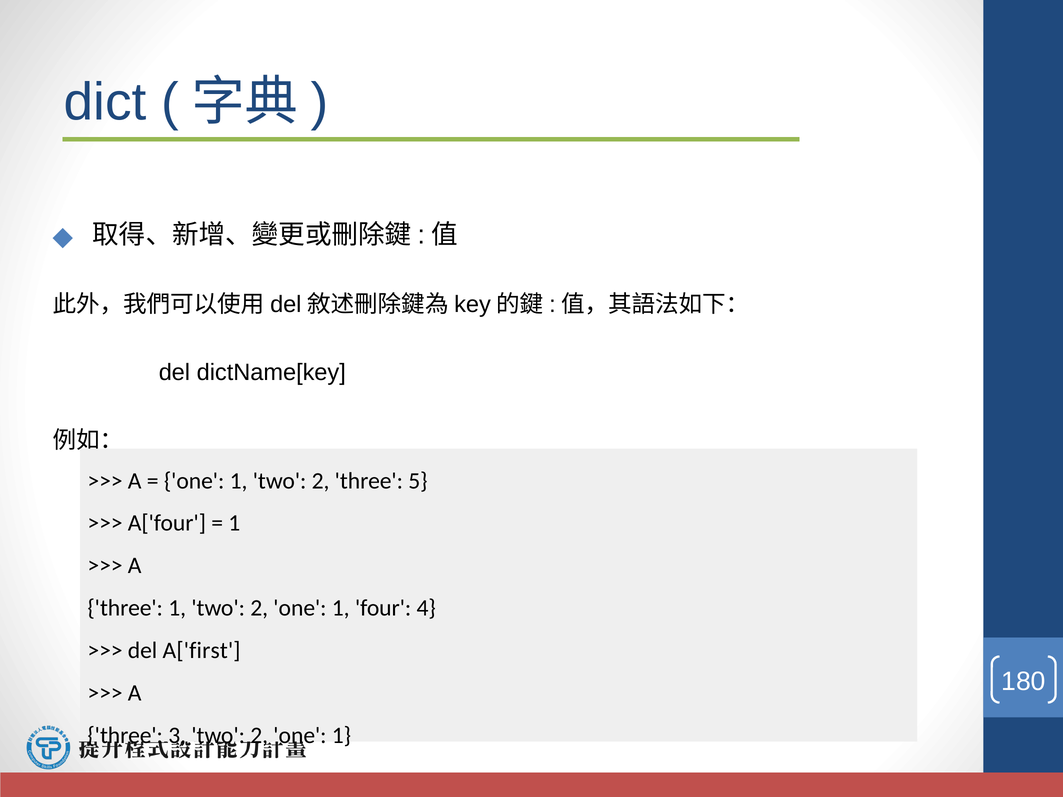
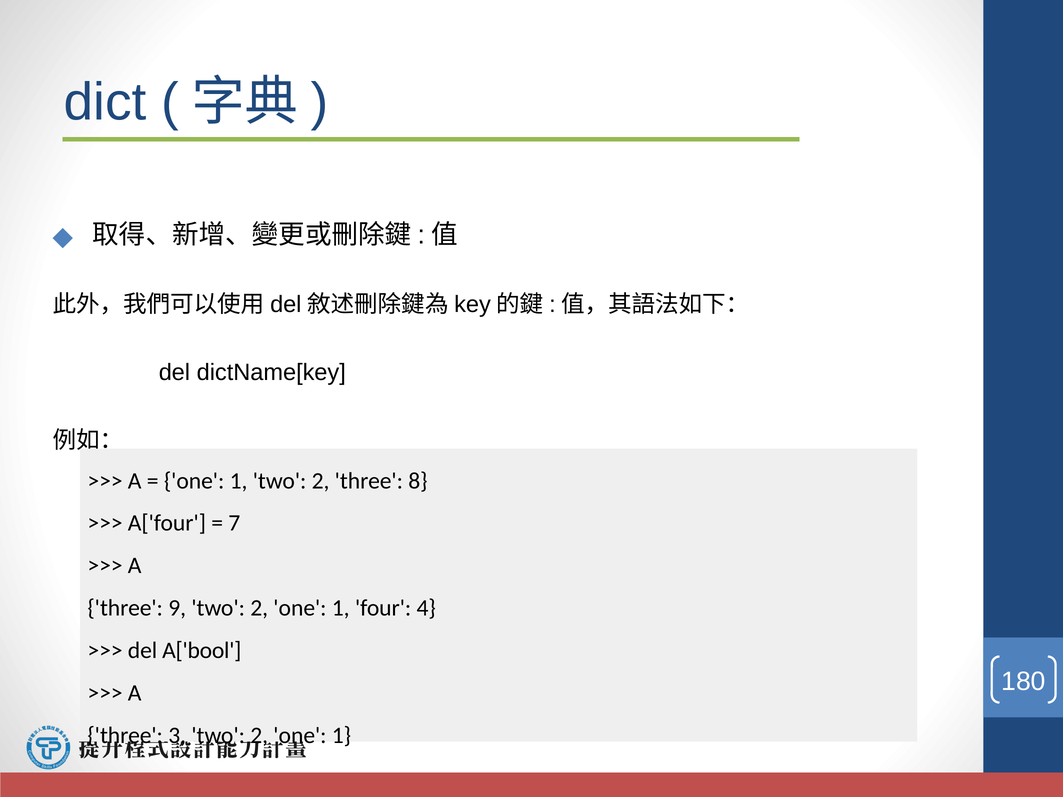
5: 5 -> 8 (418, 481)
1: 1 -> 7 (234, 523)
three 1: 1 -> 9 (177, 608)
A['first: A['first -> A['bool (202, 651)
